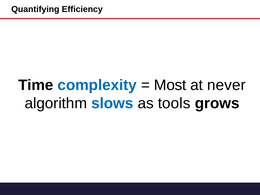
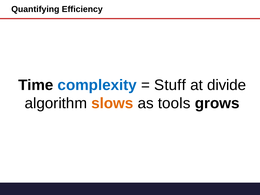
Most: Most -> Stuff (170, 85)
never: never -> divide (227, 85)
slows colour: blue -> orange (112, 103)
